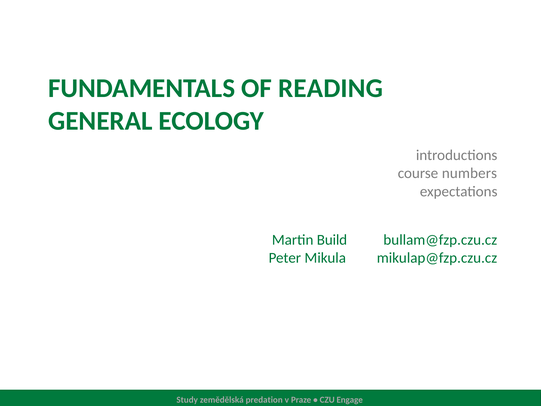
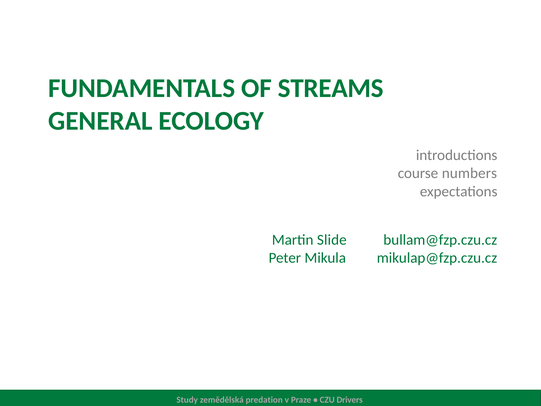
READING: READING -> STREAMS (331, 88)
Build: Build -> Slide (332, 240)
Engage: Engage -> Drivers (350, 400)
